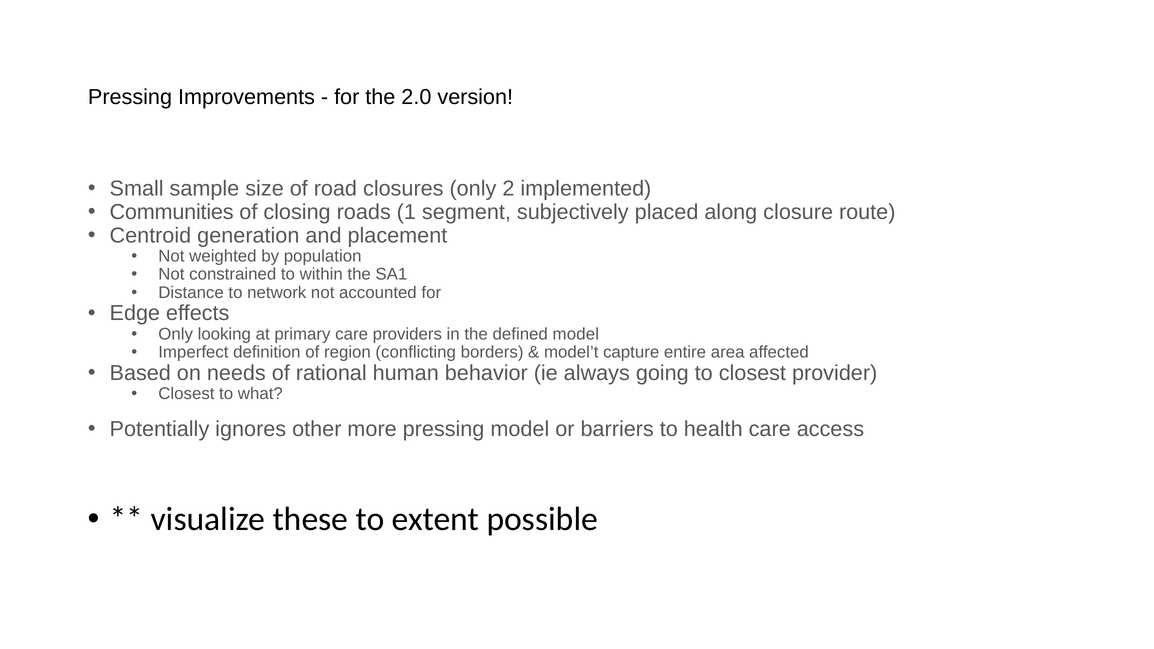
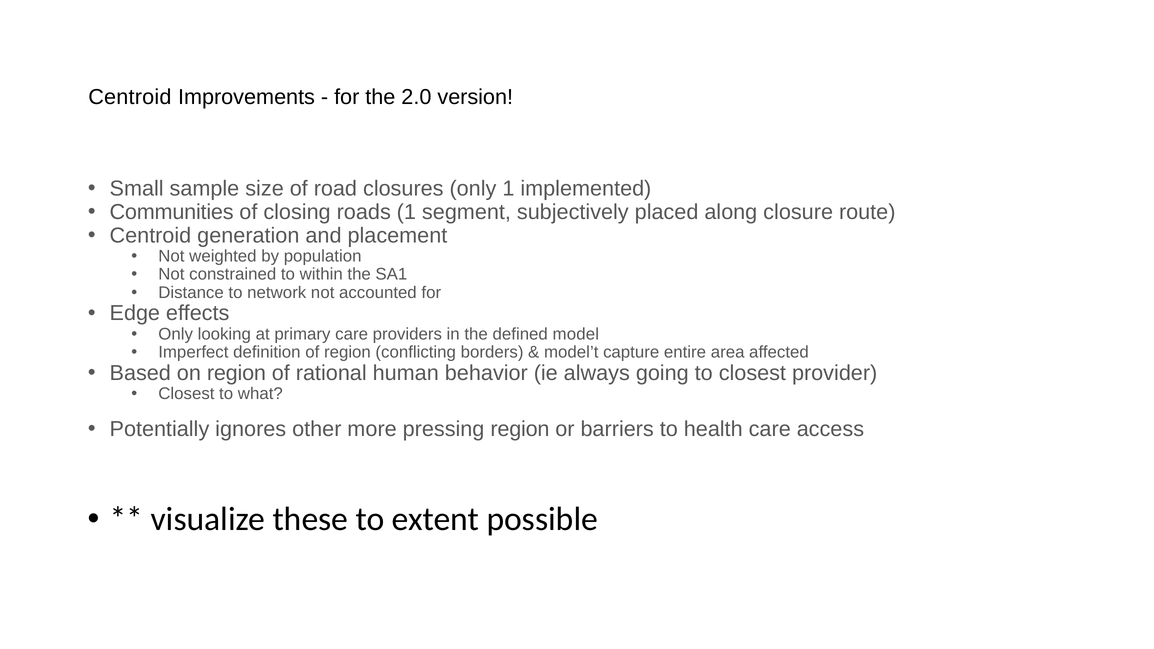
Pressing: Pressing -> Centroid (130, 97)
only 2: 2 -> 1 (508, 189)
on needs: needs -> region (236, 373)
pressing model: model -> region (520, 429)
